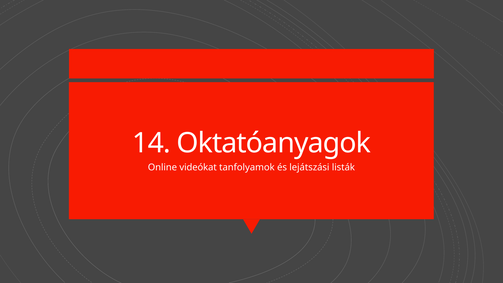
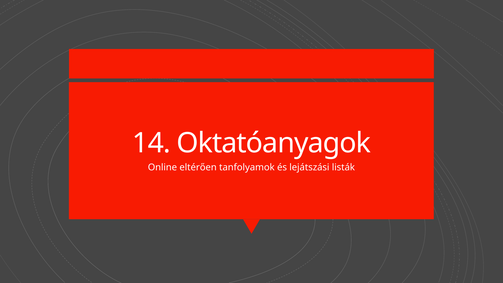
videókat: videókat -> eltérően (198, 167)
